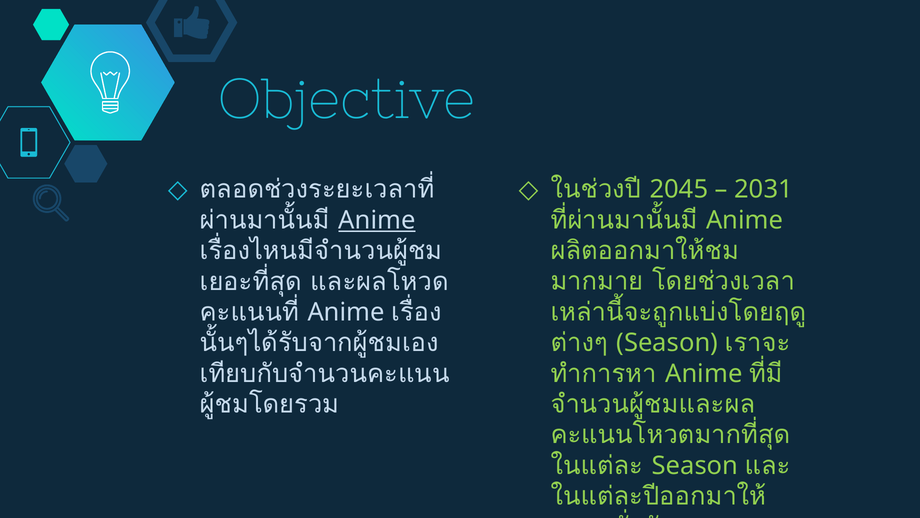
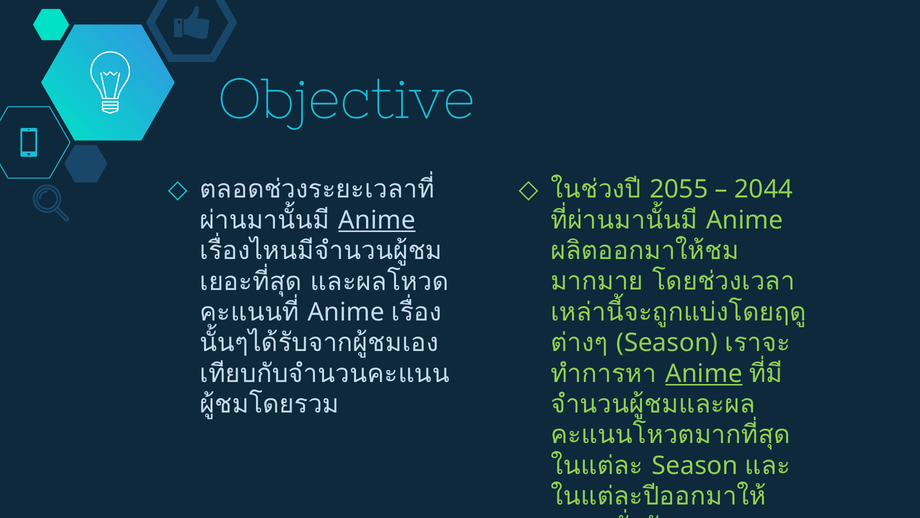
2045: 2045 -> 2055 (679, 189)
2031: 2031 -> 2044 (764, 189)
Anime underline: none -> present (704, 373)
